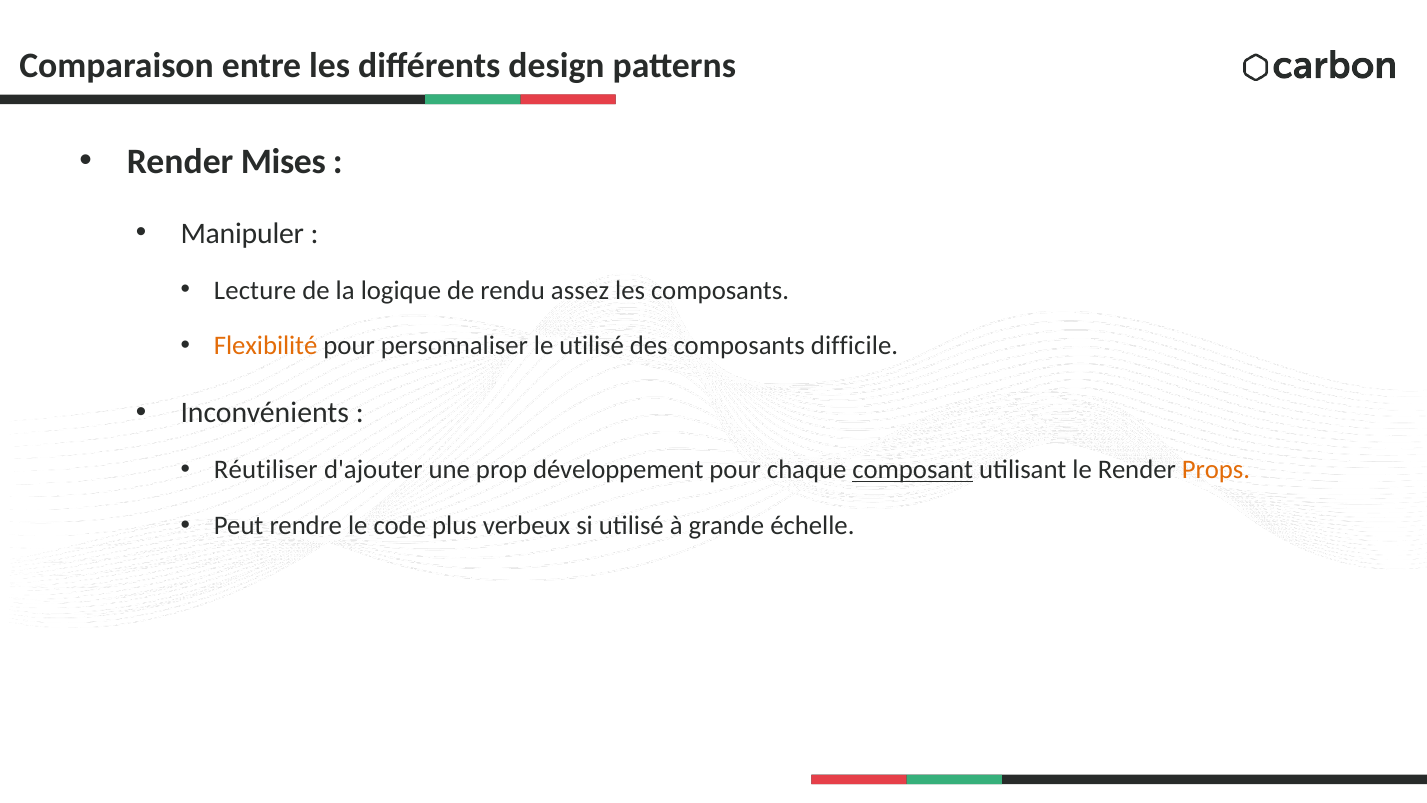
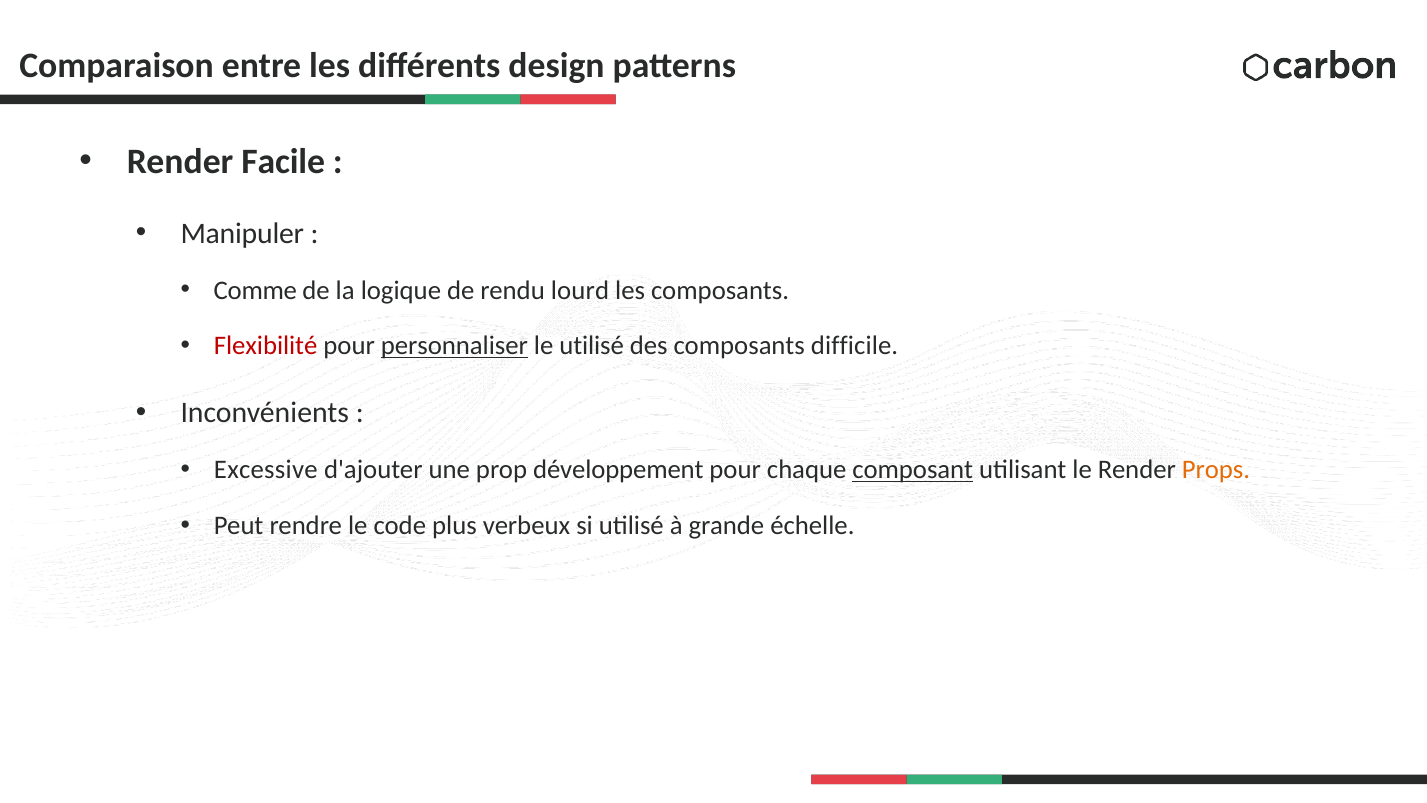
Mises: Mises -> Facile (283, 161)
Lecture: Lecture -> Comme (255, 290)
assez: assez -> lourd (580, 290)
Flexibilité colour: orange -> red (266, 346)
personnaliser underline: none -> present (454, 346)
Réutiliser: Réutiliser -> Excessive (266, 470)
